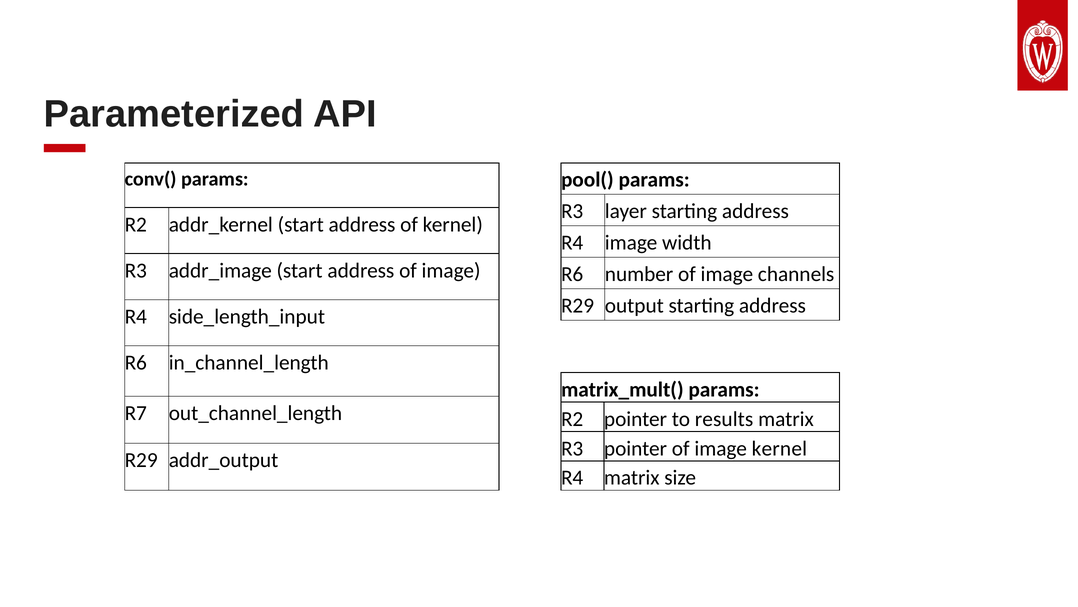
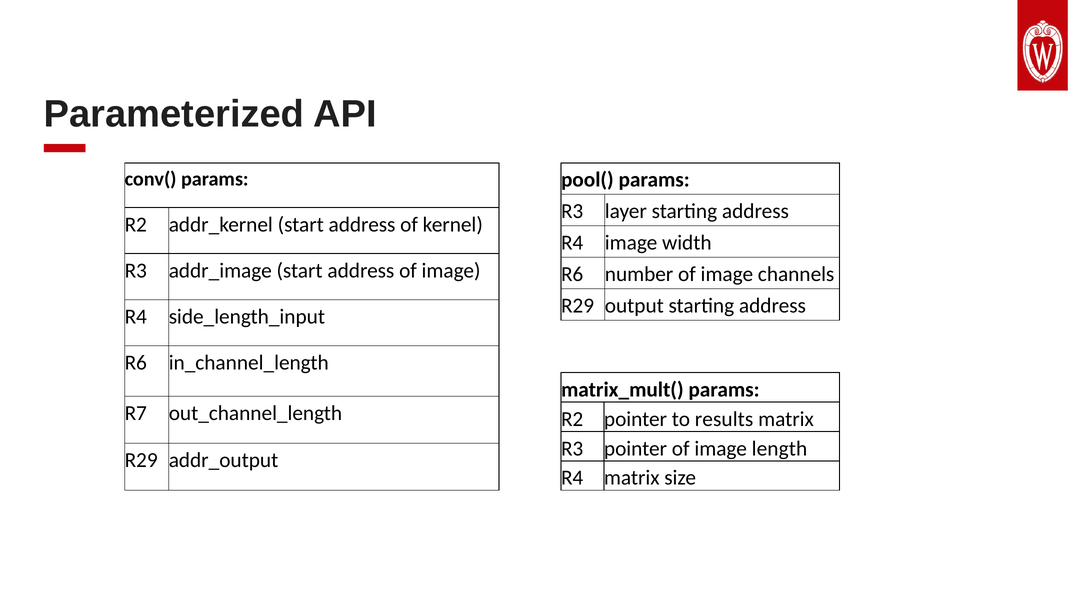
image kernel: kernel -> length (779, 448)
